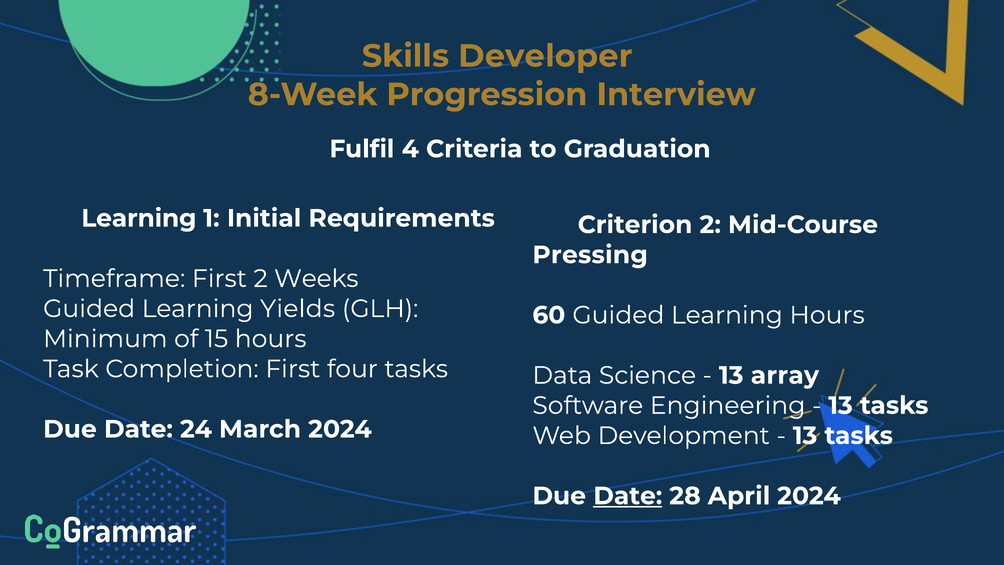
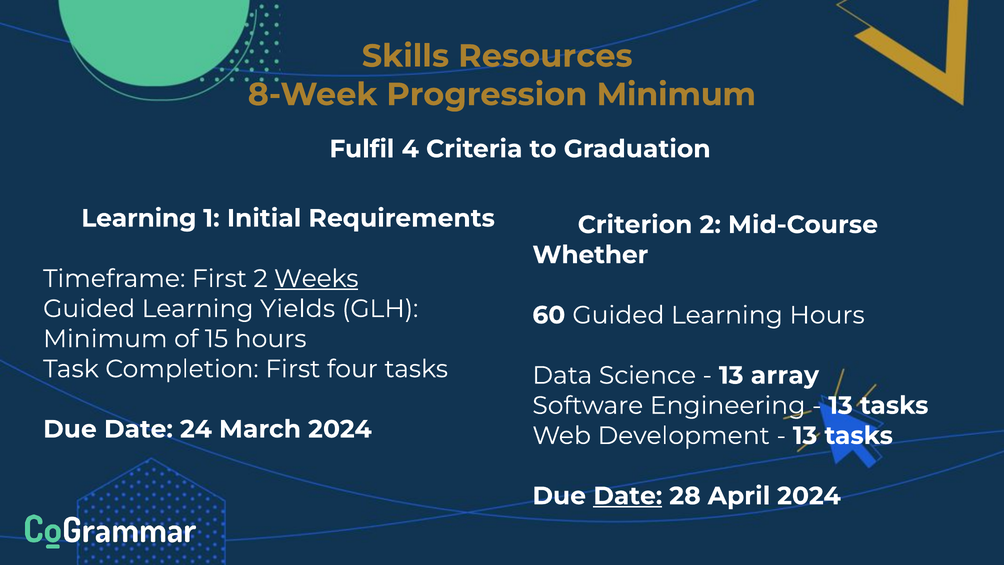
Developer: Developer -> Resources (545, 56)
Progression Interview: Interview -> Minimum (676, 95)
Pressing: Pressing -> Whether (590, 255)
Weeks underline: none -> present (316, 278)
